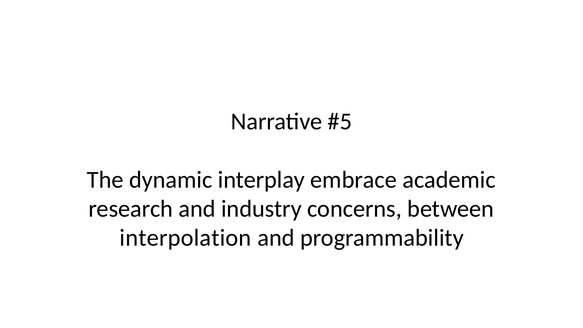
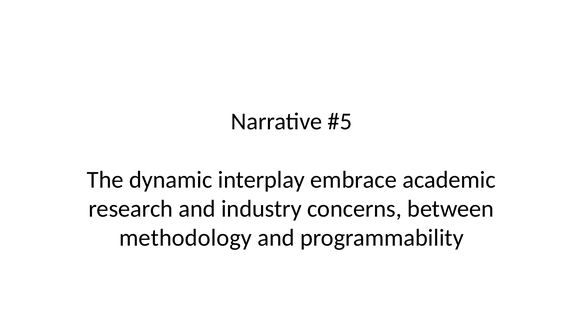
interpolation: interpolation -> methodology (186, 238)
